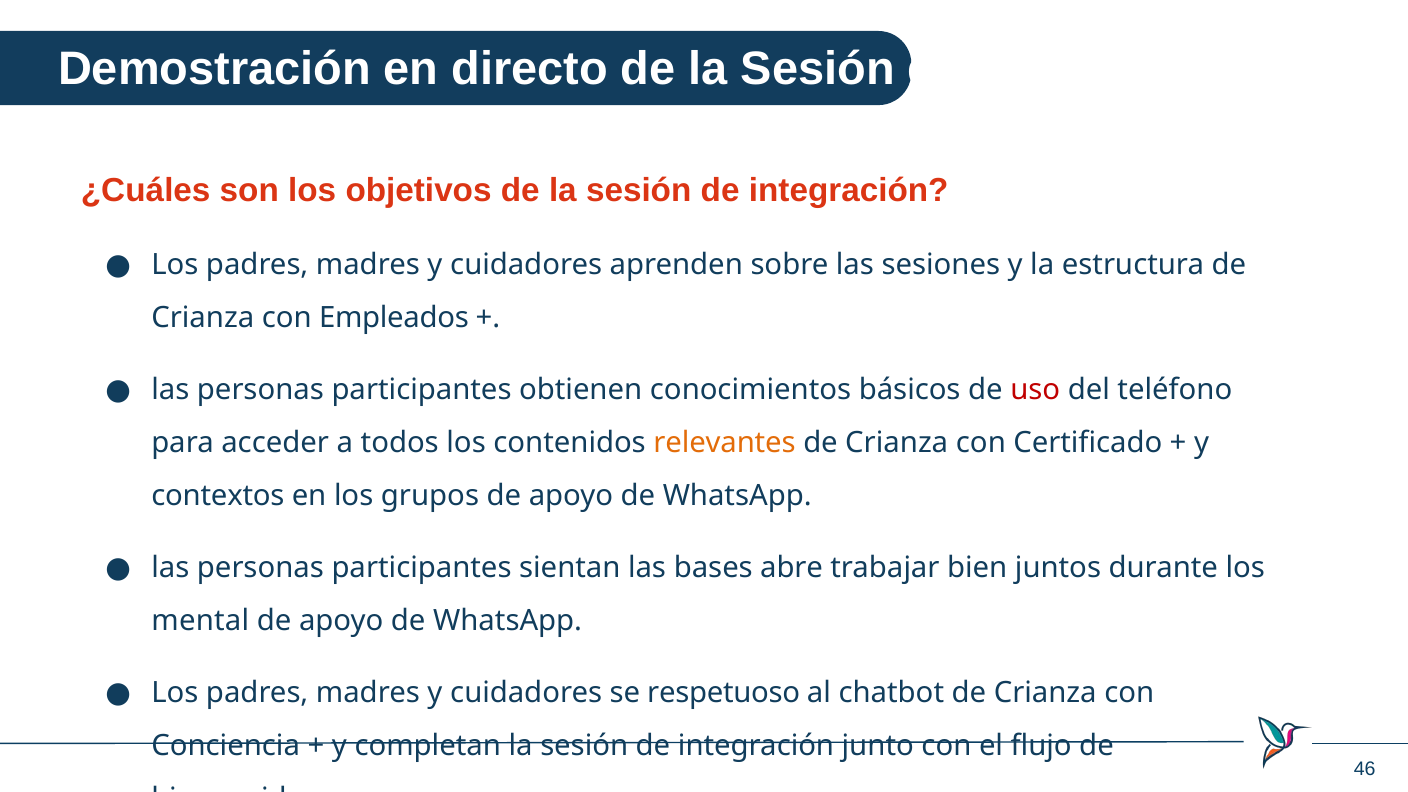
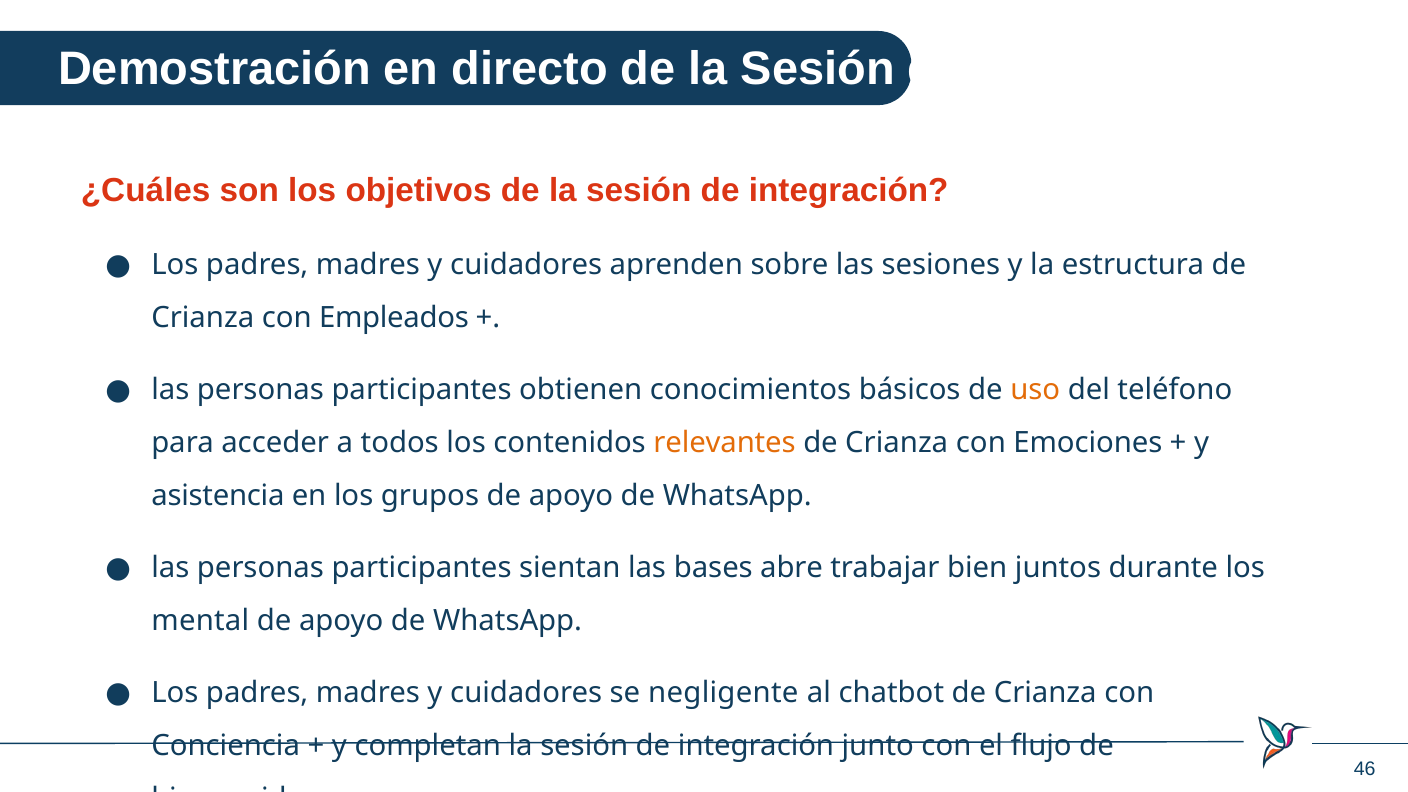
uso colour: red -> orange (1035, 390)
Certificado: Certificado -> Emociones (1088, 443)
contextos: contextos -> asistencia (218, 496)
respetuoso: respetuoso -> negligente (723, 693)
